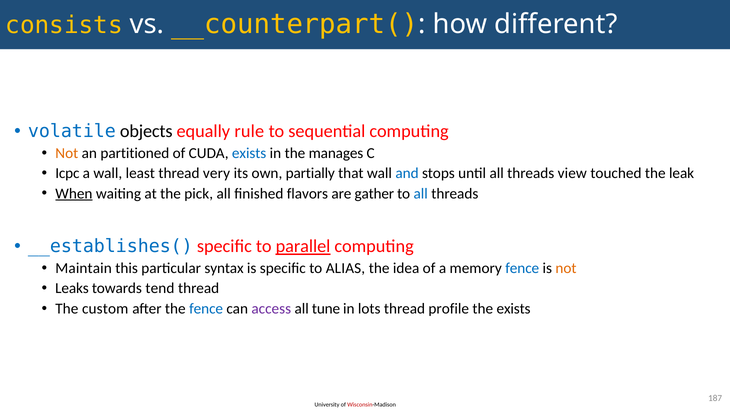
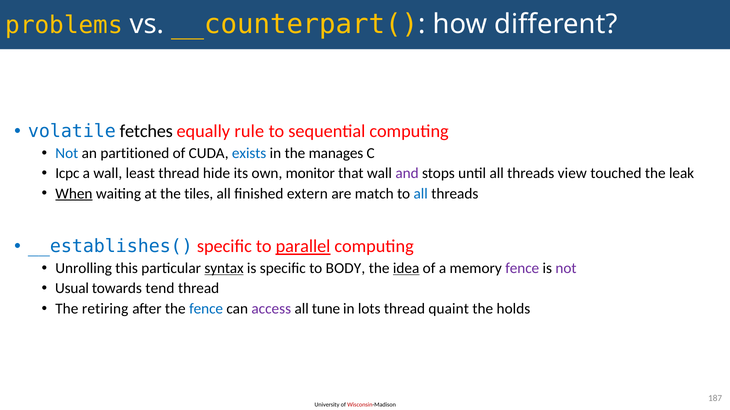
consists: consists -> problems (64, 25)
objects: objects -> fetches (146, 132)
Not colour: orange -> blue (67, 153)
very: very -> hide (217, 174)
partially: partially -> monitor (310, 174)
and colour: blue -> purple (407, 174)
pick: pick -> tiles (199, 194)
flavors: flavors -> extern (307, 194)
gather: gather -> match (374, 194)
Maintain: Maintain -> Unrolling (84, 269)
syntax underline: none -> present (224, 269)
ALIAS: ALIAS -> BODY (345, 269)
idea underline: none -> present (406, 269)
fence colour: blue -> purple (522, 269)
not colour: orange -> purple (566, 269)
Leaks: Leaks -> Usual (72, 289)
custom: custom -> retiring (105, 309)
profile: profile -> quaint (449, 309)
the exists: exists -> holds (513, 309)
